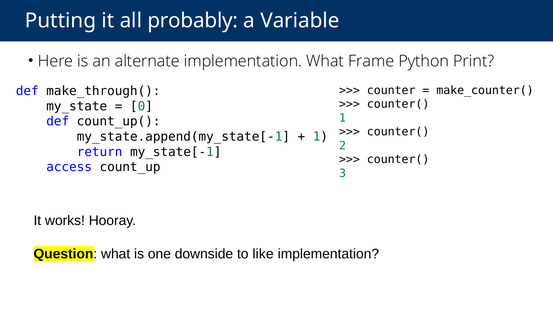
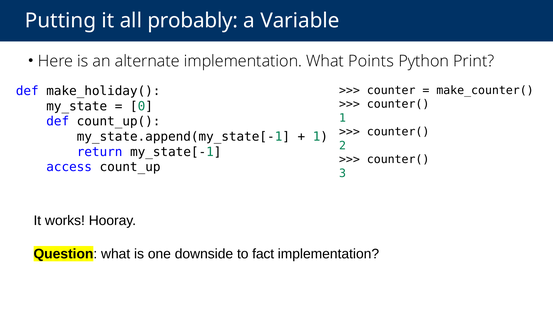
Frame: Frame -> Points (371, 61)
make_through(: make_through( -> make_holiday( (103, 91)
like: like -> fact (263, 254)
